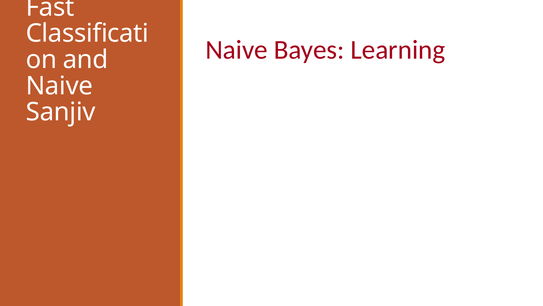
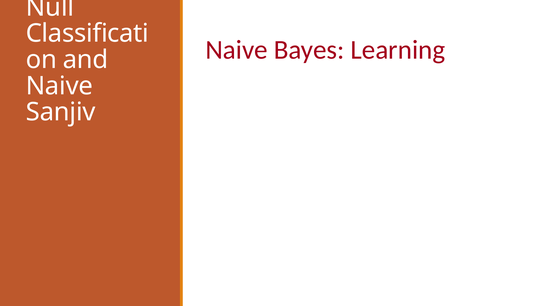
Fast: Fast -> Null (50, 7)
